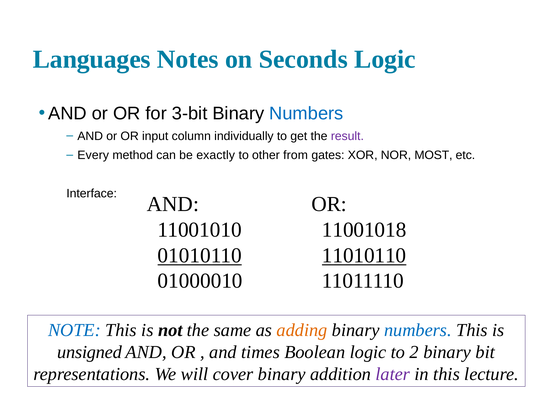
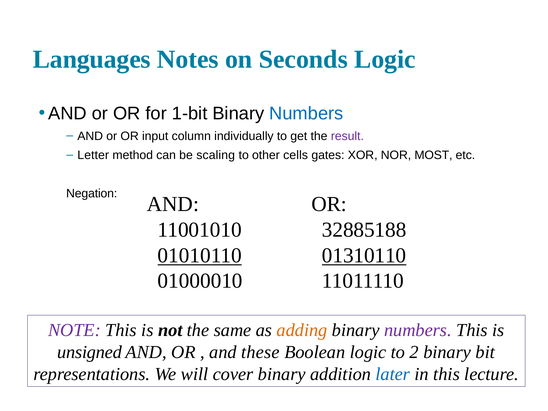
3-bit: 3-bit -> 1-bit (190, 114)
Every: Every -> Letter (93, 155)
exactly: exactly -> scaling (216, 155)
from: from -> cells (296, 155)
Interface: Interface -> Negation (92, 194)
11001018: 11001018 -> 32885188 (364, 230)
11010110: 11010110 -> 01310110 (364, 255)
NOTE colour: blue -> purple (74, 330)
numbers colour: blue -> purple (418, 330)
times: times -> these (260, 352)
later colour: purple -> blue (393, 374)
